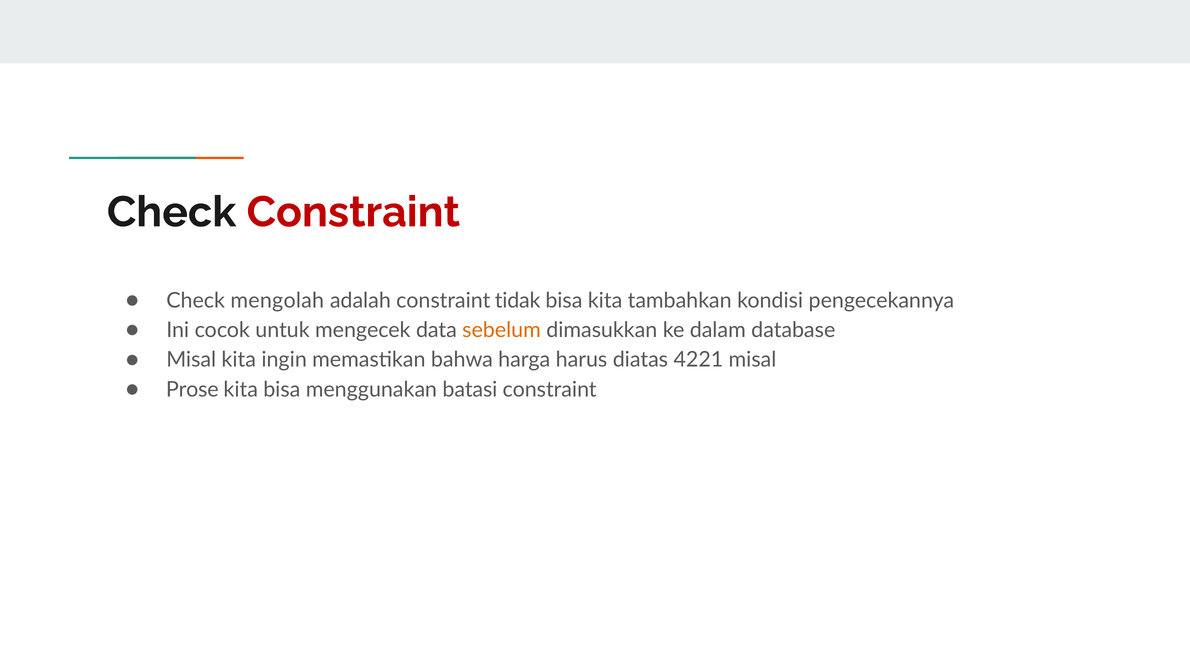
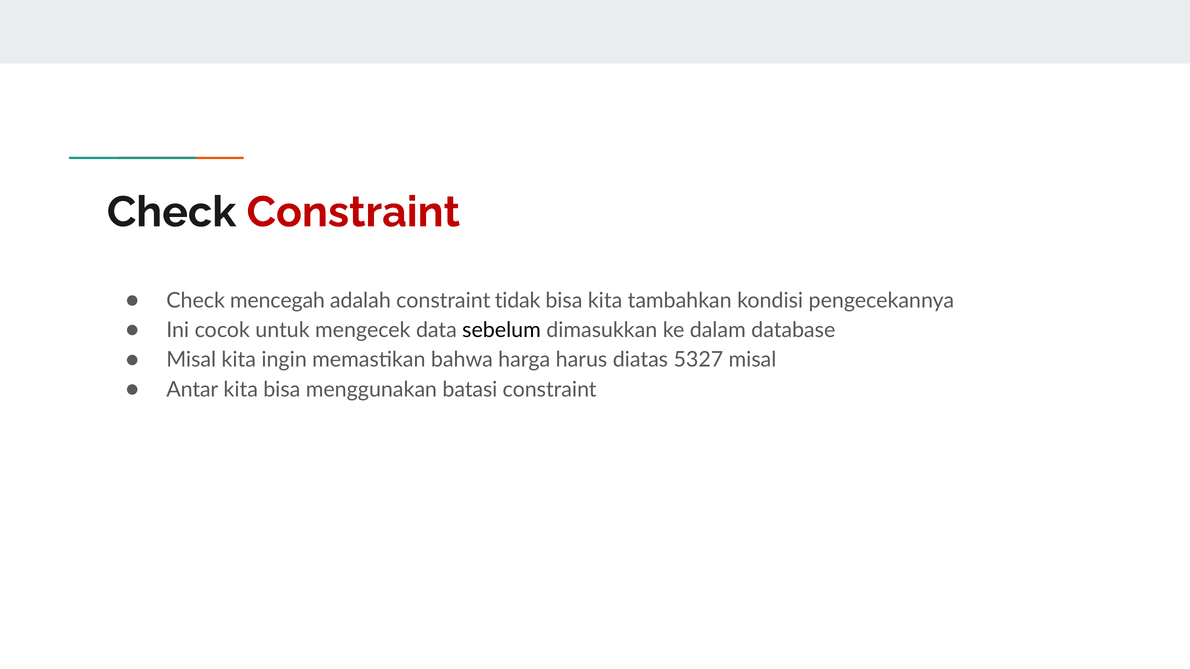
mengolah: mengolah -> mencegah (277, 301)
sebelum colour: orange -> black (502, 330)
4221: 4221 -> 5327 (698, 360)
Prose: Prose -> Antar (192, 390)
